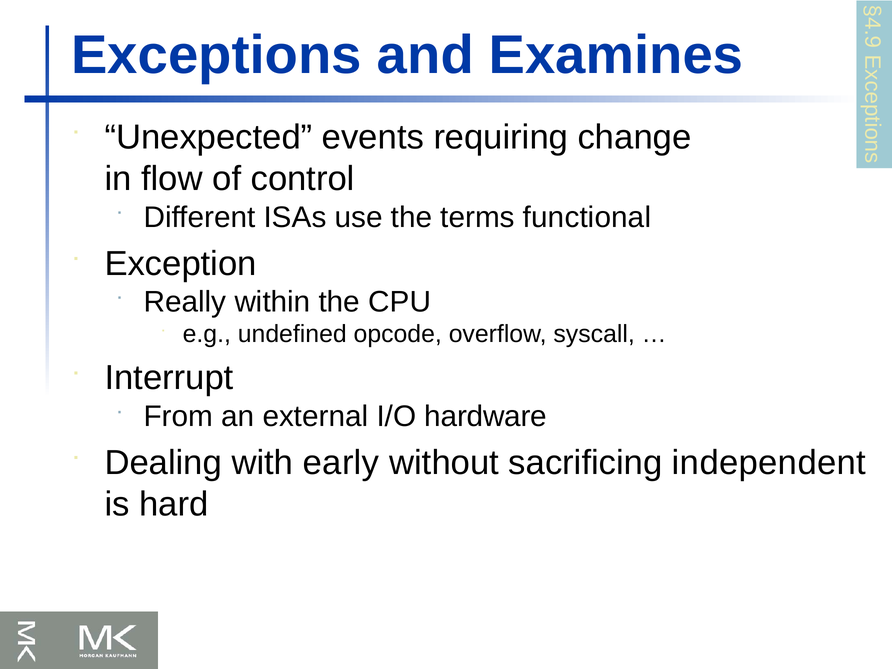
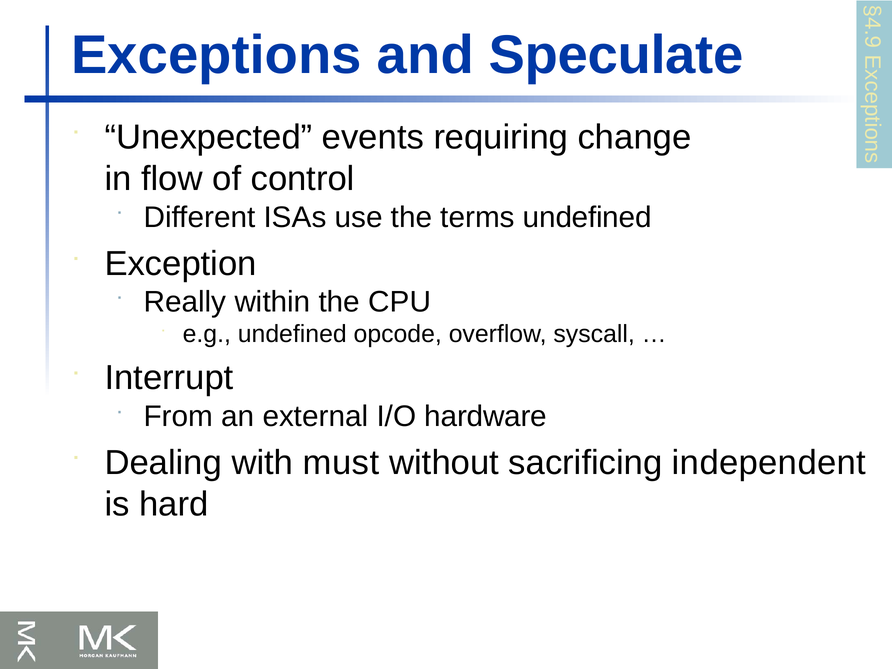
Examines: Examines -> Speculate (616, 55)
terms functional: functional -> undefined (587, 217)
early: early -> must (341, 463)
